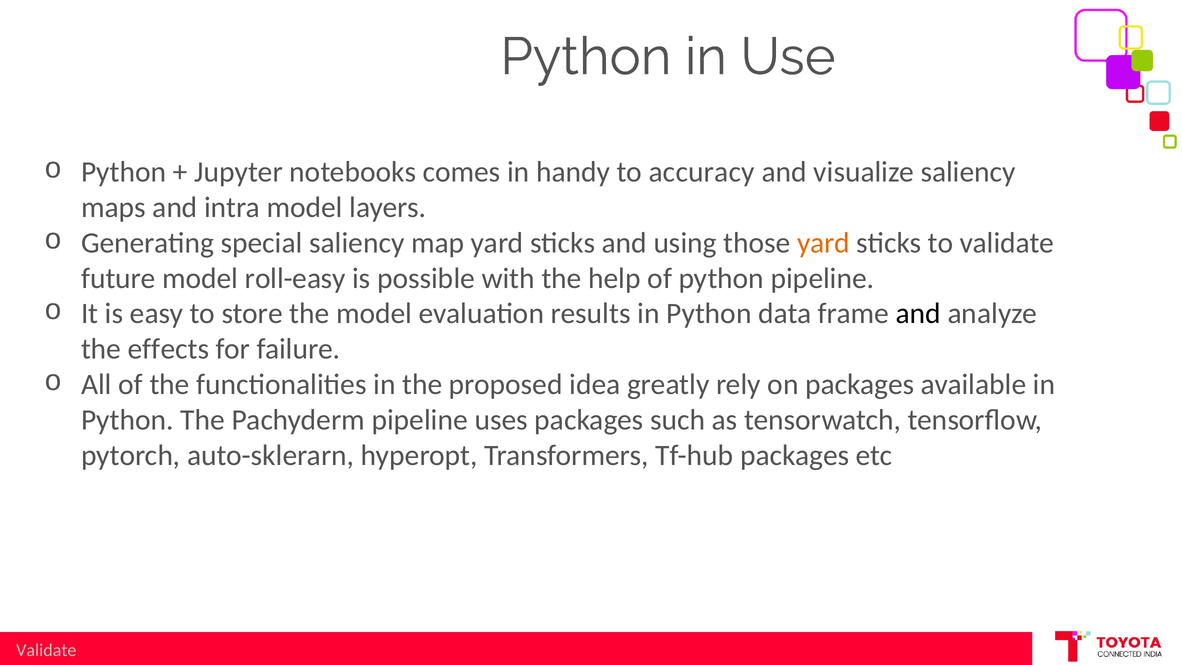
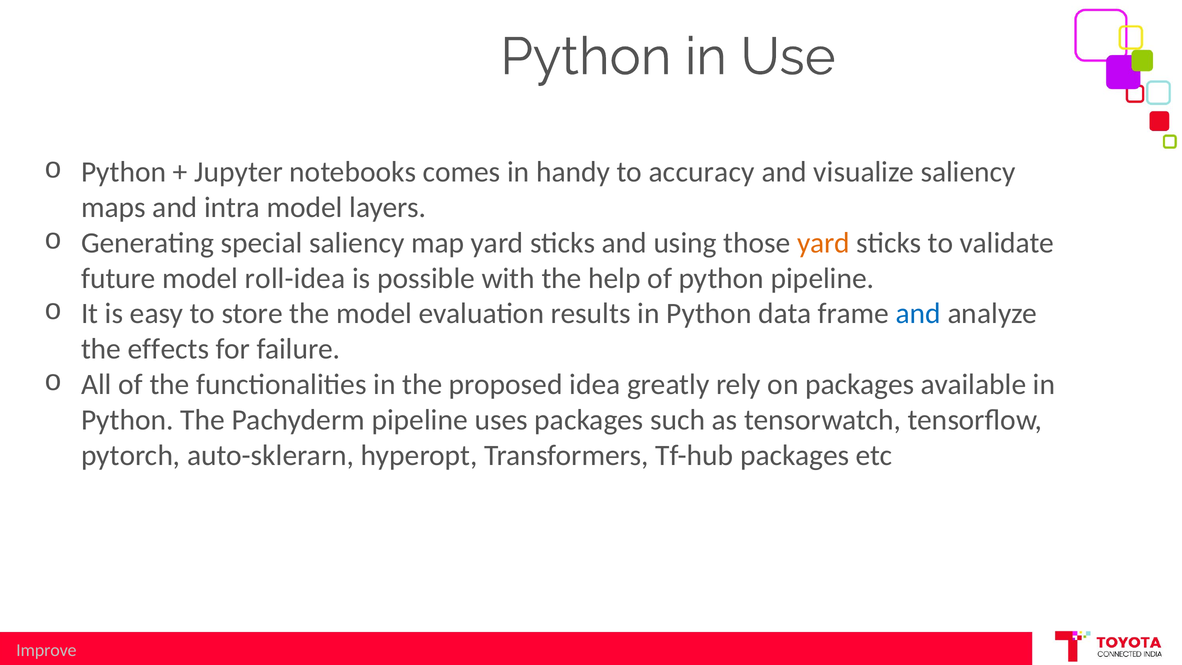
roll-easy: roll-easy -> roll-idea (295, 278)
and colour: black -> blue (918, 314)
Validate: Validate -> Improve (46, 650)
